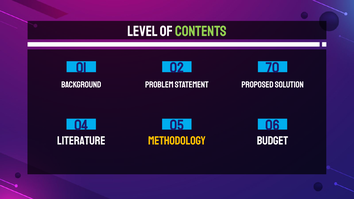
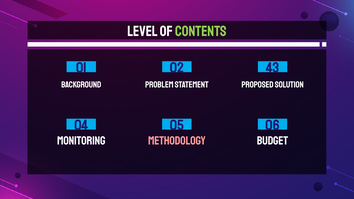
70: 70 -> 43 (272, 68)
Literature: Literature -> Monitoring (81, 141)
Methodology colour: yellow -> pink (177, 141)
